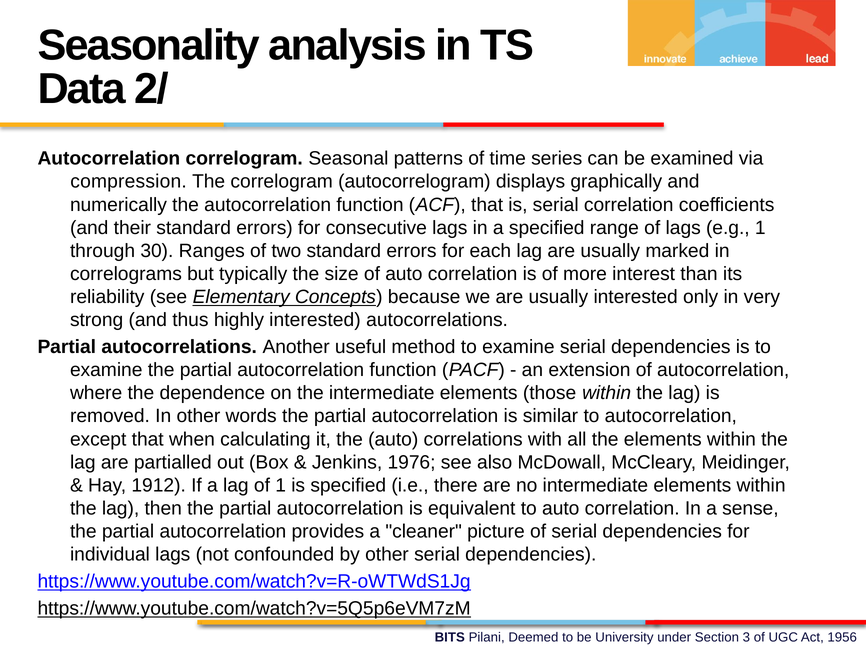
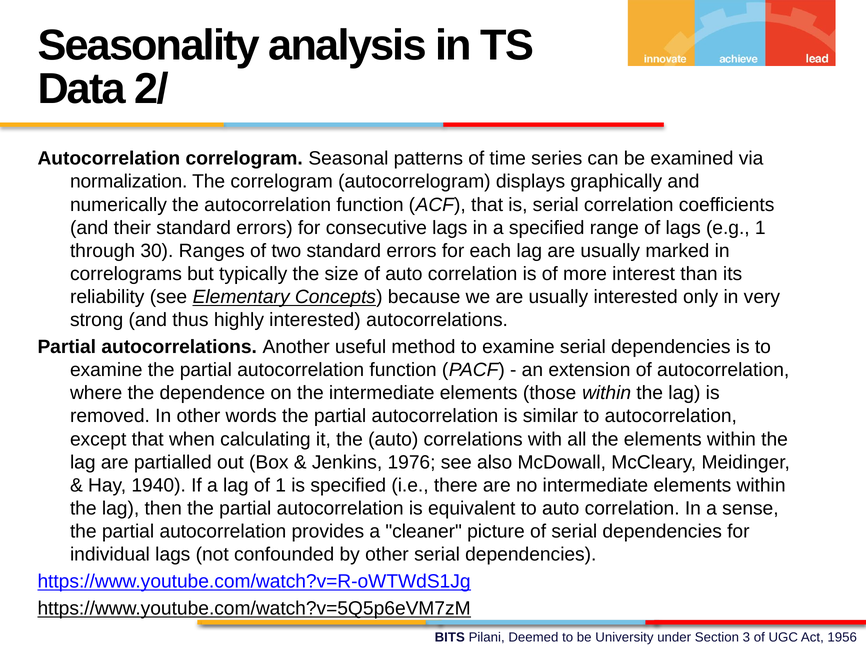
compression: compression -> normalization (129, 182)
1912: 1912 -> 1940 (159, 486)
